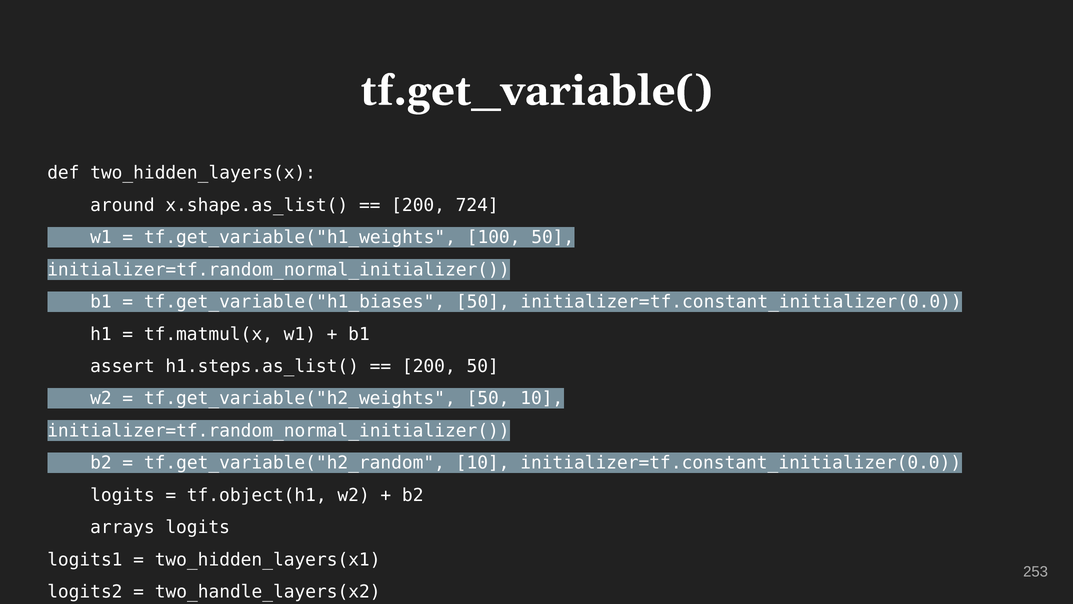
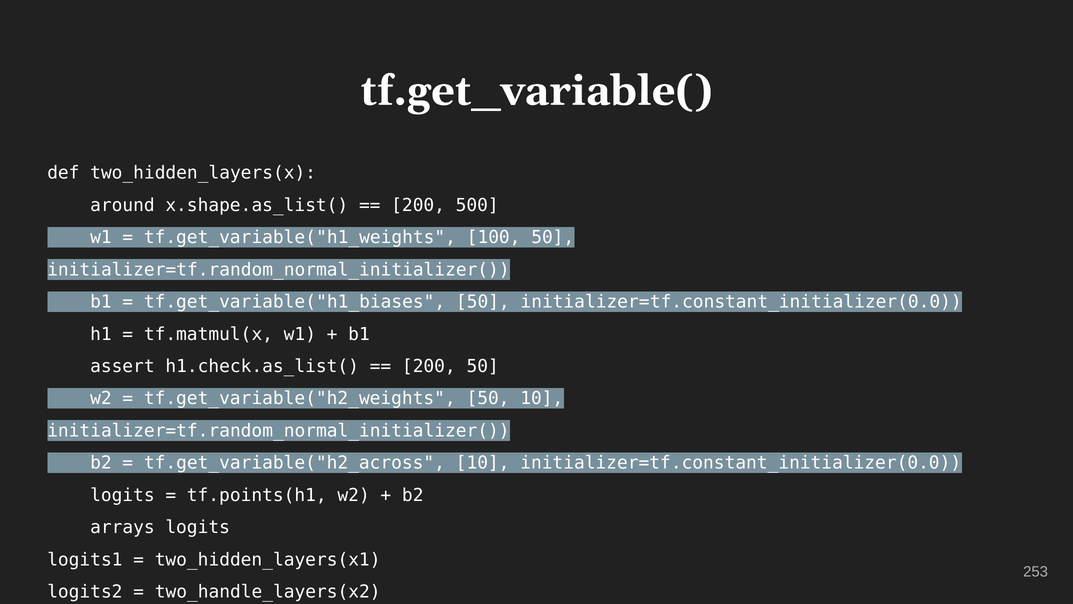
724: 724 -> 500 (477, 205)
h1.steps.as_list(: h1.steps.as_list( -> h1.check.as_list( (262, 366)
tf.get_variable("h2_random: tf.get_variable("h2_random -> tf.get_variable("h2_across (294, 463)
tf.object(h1: tf.object(h1 -> tf.points(h1 (257, 495)
